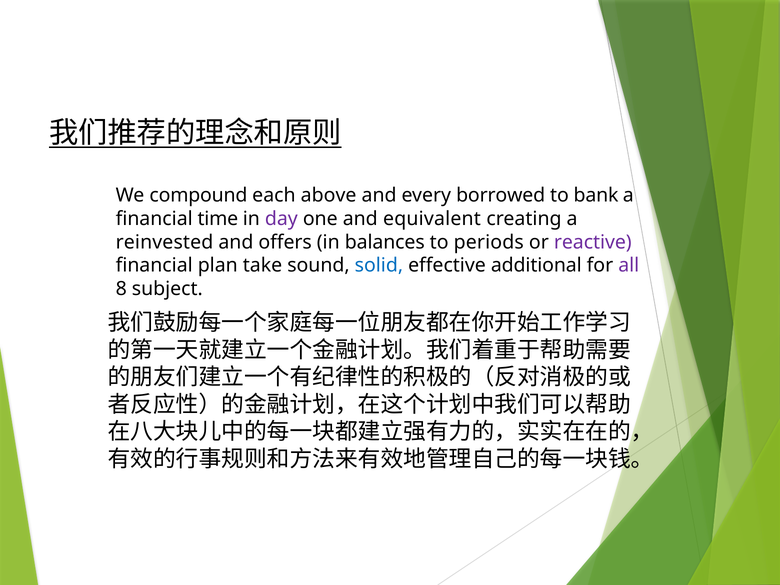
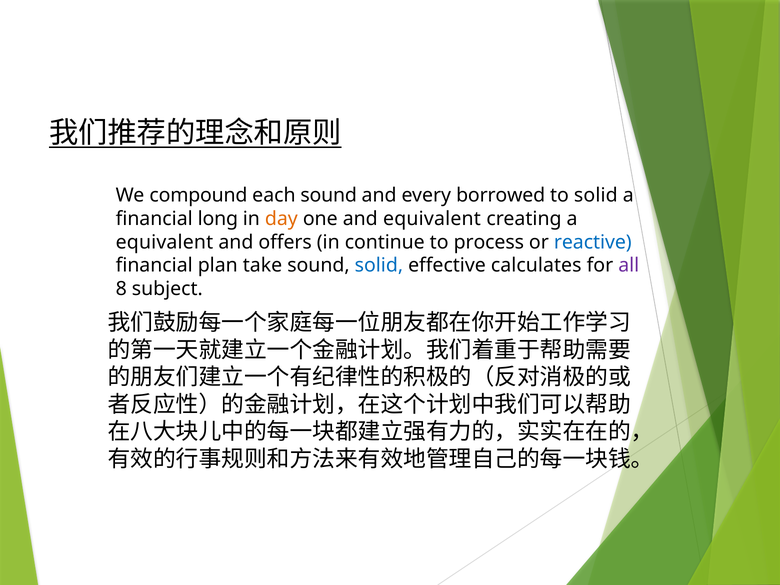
each above: above -> sound (329, 195)
to bank: bank -> solid (596, 195)
time: time -> long (218, 219)
day colour: purple -> orange (281, 219)
reinvested: reinvested -> equivalent (164, 242)
balances: balances -> continue (385, 242)
periods: periods -> process (489, 242)
reactive colour: purple -> blue (593, 242)
additional: additional -> calculates (536, 265)
